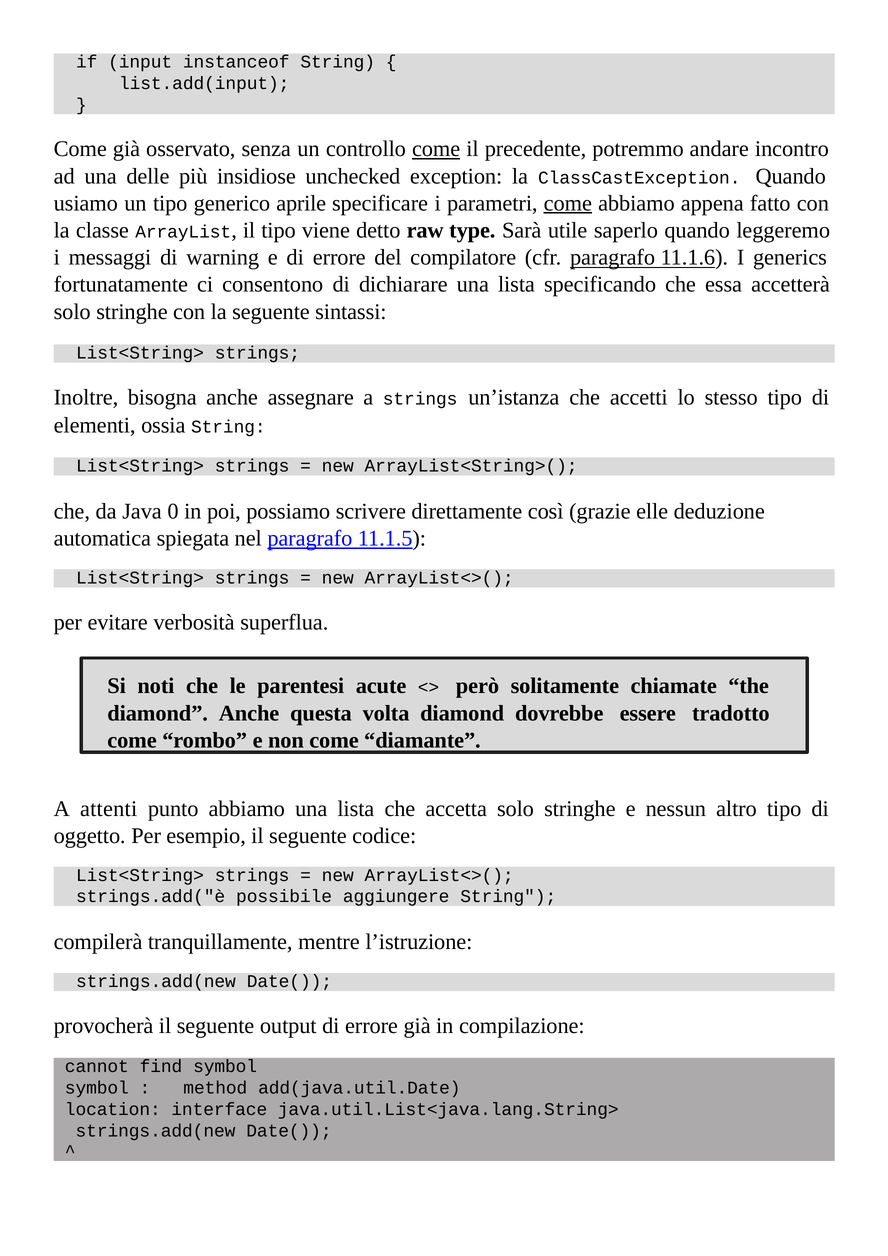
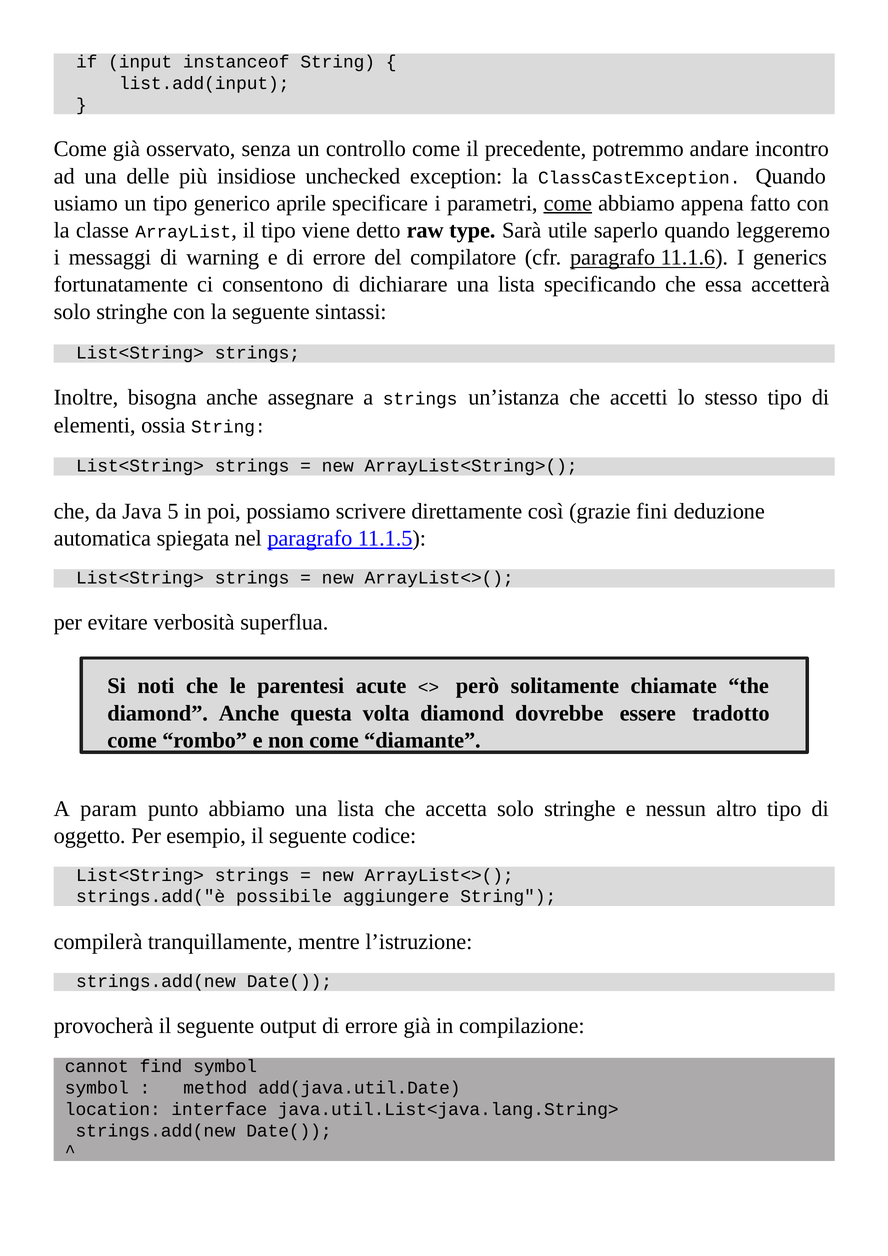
come underline: present -> none (436, 149)
0: 0 -> 5 (173, 512)
elle: elle -> fini (652, 512)
attenti: attenti -> param (109, 809)
